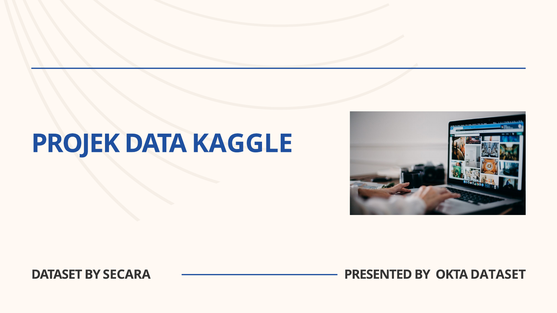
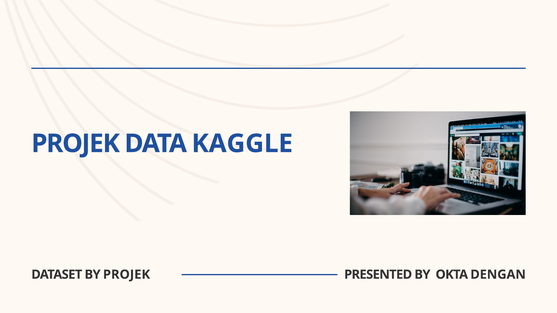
BY SECARA: SECARA -> PROJEK (127, 275)
OKTA DATASET: DATASET -> DENGAN (498, 275)
